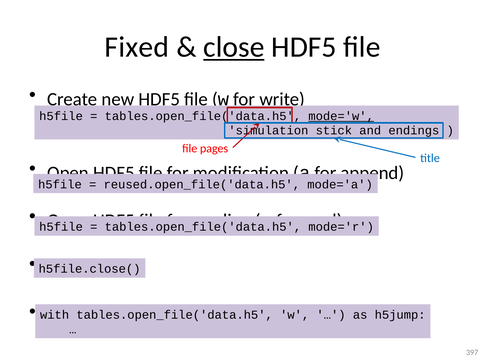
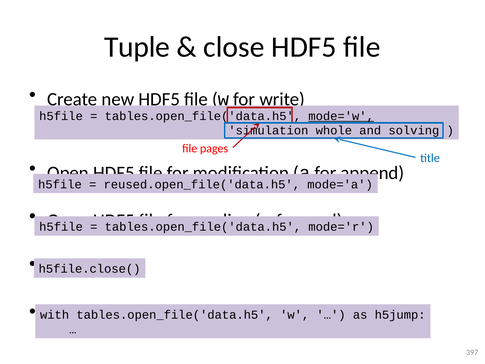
Fixed: Fixed -> Tuple (137, 47)
close underline: present -> none (234, 47)
stick: stick -> whole (334, 131)
endings: endings -> solving (421, 131)
